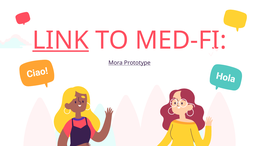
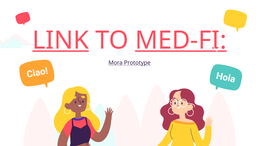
MED-FI underline: none -> present (181, 40)
